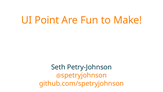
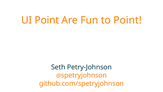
to Make: Make -> Point (128, 20)
